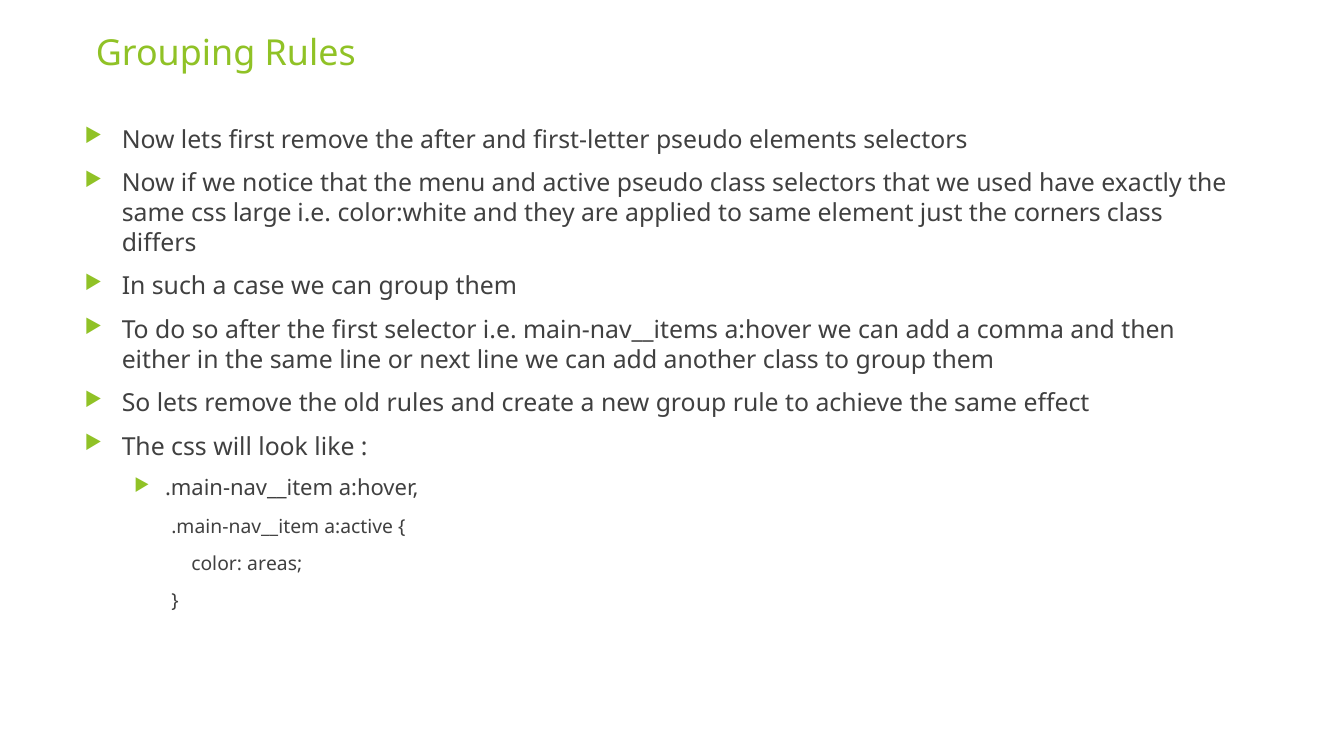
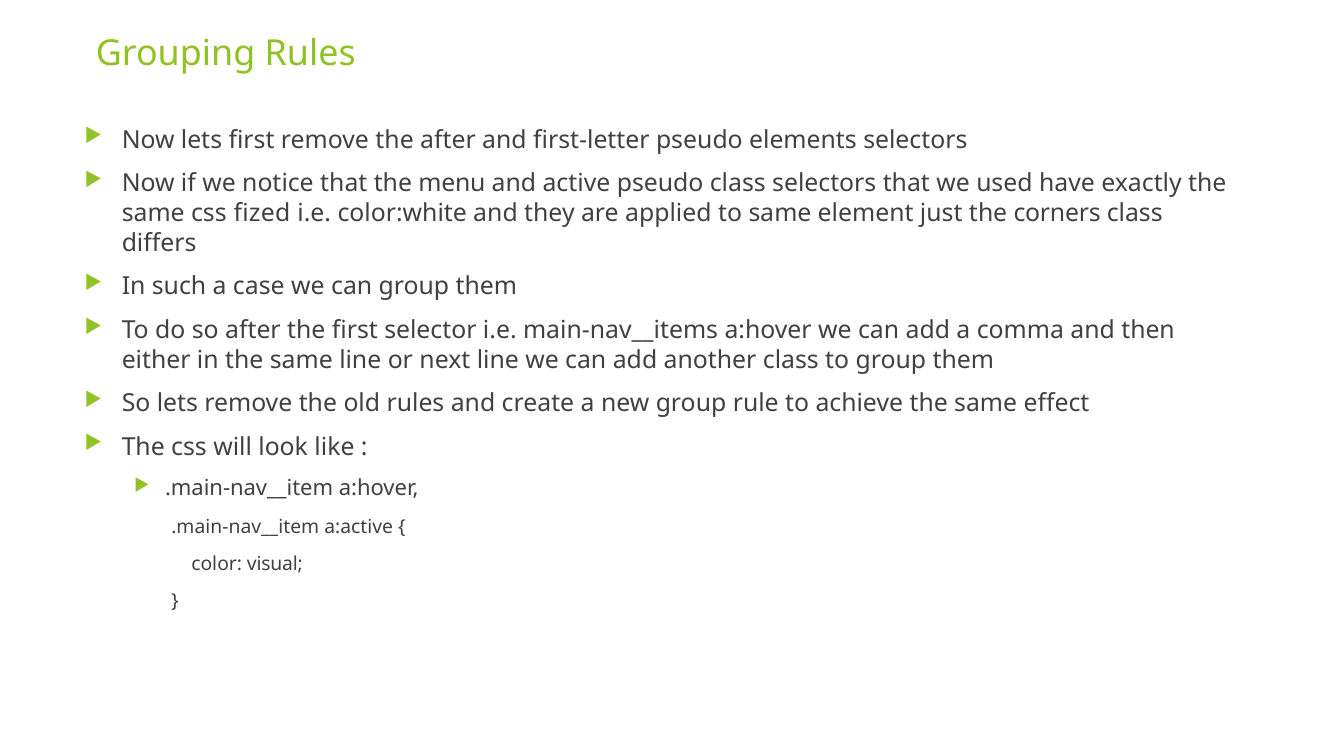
large: large -> fized (262, 213)
areas: areas -> visual (275, 564)
